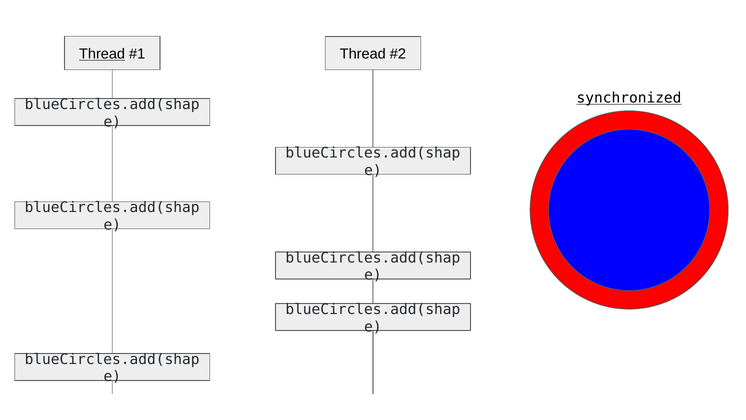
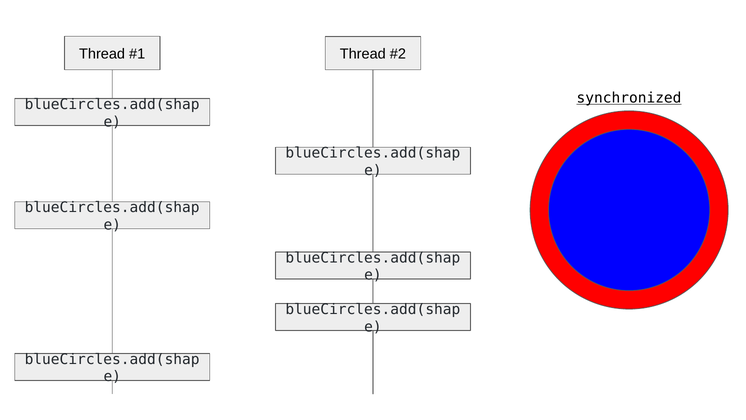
Thread underline: present -> none (102, 54)
